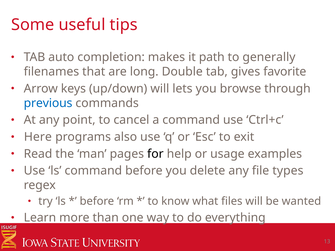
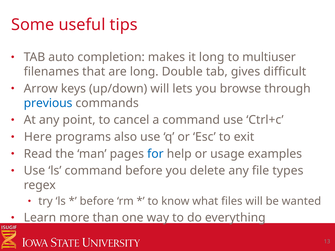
it path: path -> long (212, 57)
generally: generally -> multiuser (269, 57)
favorite: favorite -> difficult (285, 72)
for colour: black -> blue (155, 154)
